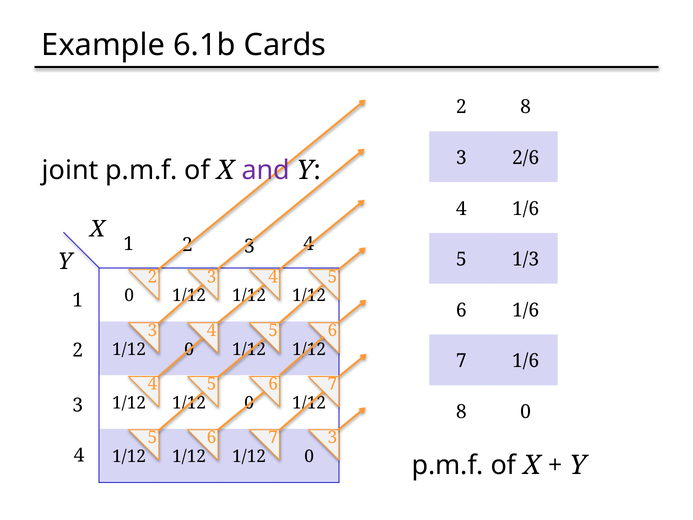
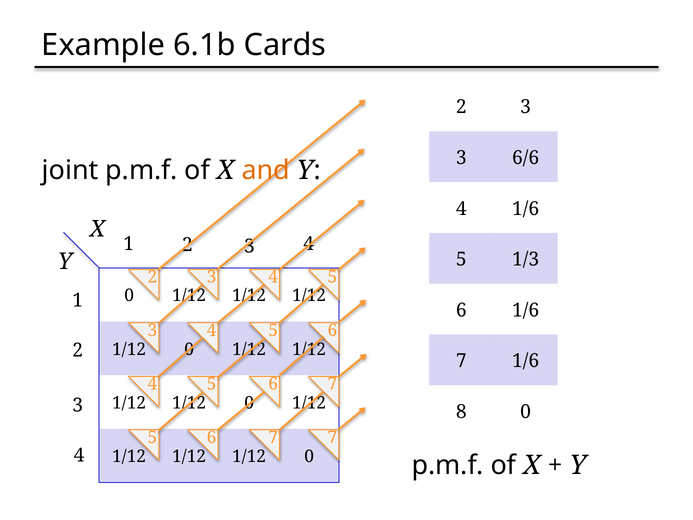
8: 8 -> 3 (526, 107)
2/6: 2/6 -> 6/6 (526, 158)
and colour: purple -> orange (266, 170)
3: 3 -> 7 (332, 437)
